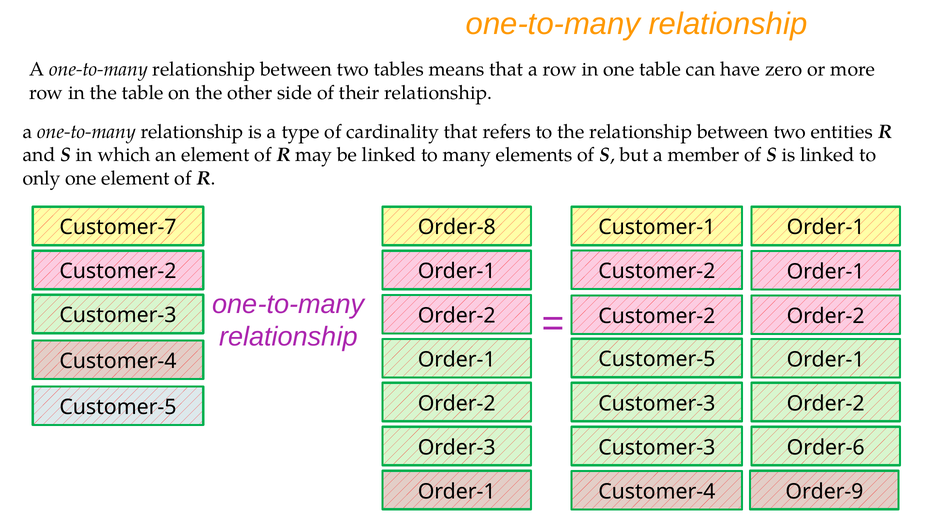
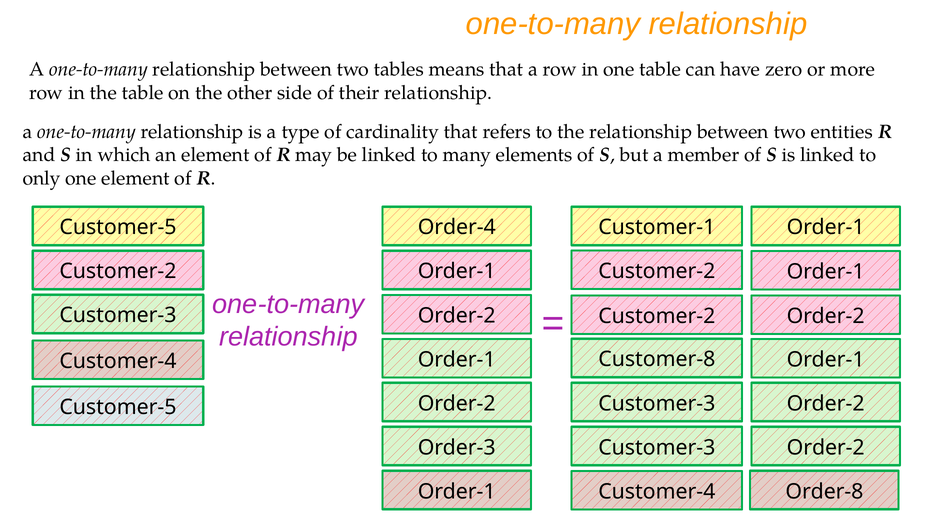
Customer-7: Customer-7 -> Customer-5 (118, 227)
Order-8: Order-8 -> Order-4 (457, 227)
Customer-5: Customer-5 -> Customer-8 (657, 359)
Order-6: Order-6 -> Order-2 (826, 447)
Order-9: Order-9 -> Order-8 (824, 491)
